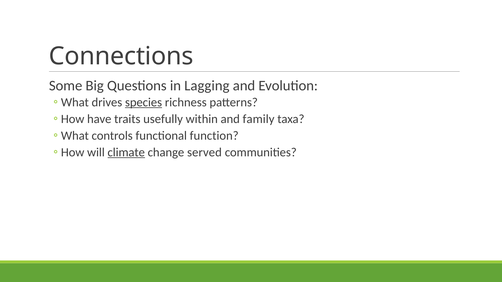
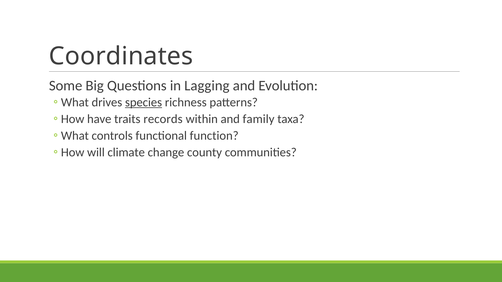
Connections: Connections -> Coordinates (121, 56)
usefully: usefully -> records (163, 119)
climate underline: present -> none (126, 153)
served: served -> county (205, 153)
